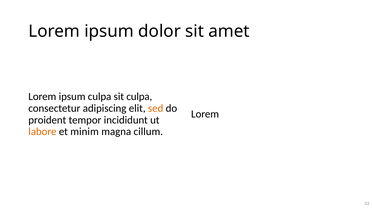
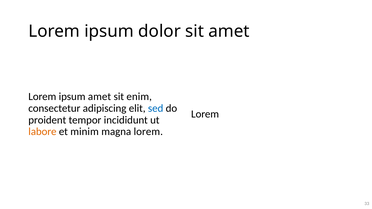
ipsum culpa: culpa -> amet (99, 97)
sit culpa: culpa -> enim (139, 97)
sed colour: orange -> blue (156, 108)
magna cillum: cillum -> lorem (148, 132)
